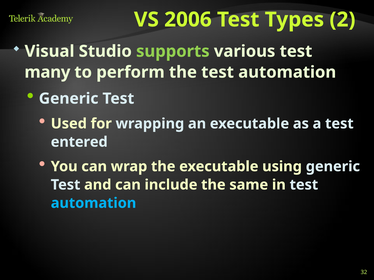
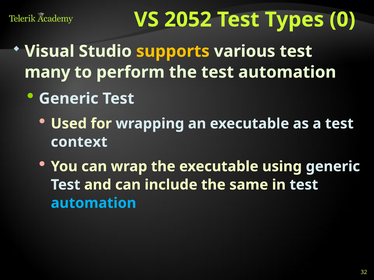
2006: 2006 -> 2052 (188, 20)
2: 2 -> 0 (342, 20)
supports colour: light green -> yellow (173, 51)
entered: entered -> context (79, 142)
